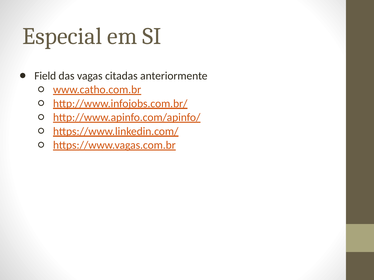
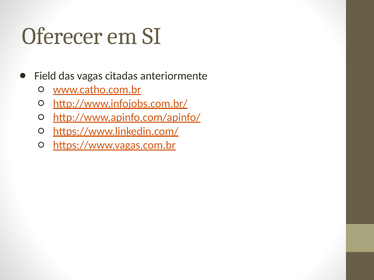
Especial: Especial -> Oferecer (62, 36)
